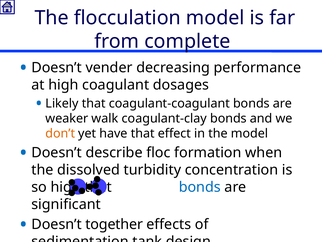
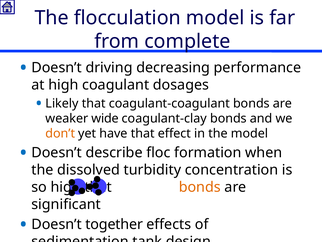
vender: vender -> driving (109, 68)
walk: walk -> wide (105, 118)
bonds colour: blue -> orange (200, 187)
